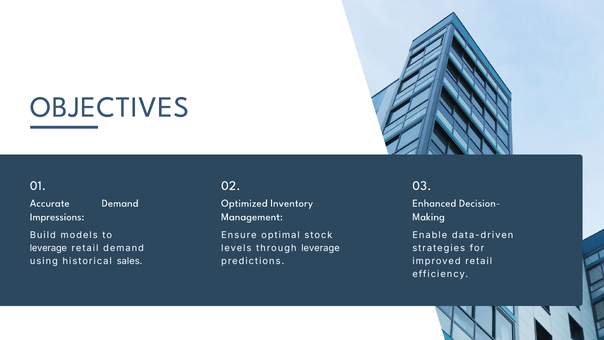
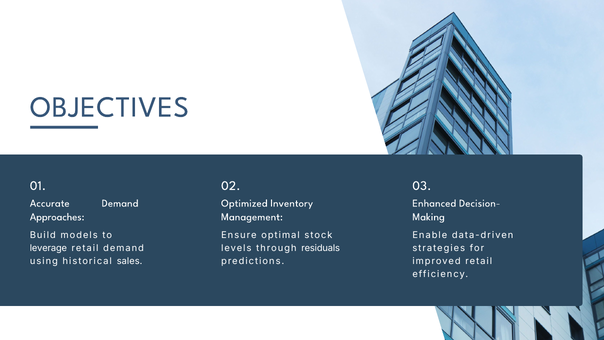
Impressions: Impressions -> Approaches (57, 217)
through leverage: leverage -> residuals (321, 248)
